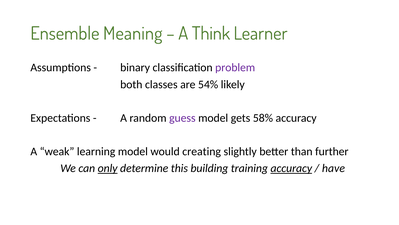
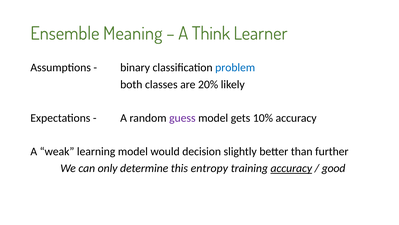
problem colour: purple -> blue (235, 67)
54%: 54% -> 20% (208, 84)
58%: 58% -> 10% (263, 118)
creating: creating -> decision (202, 151)
only underline: present -> none (108, 168)
building: building -> entropy (209, 168)
have: have -> good (334, 168)
